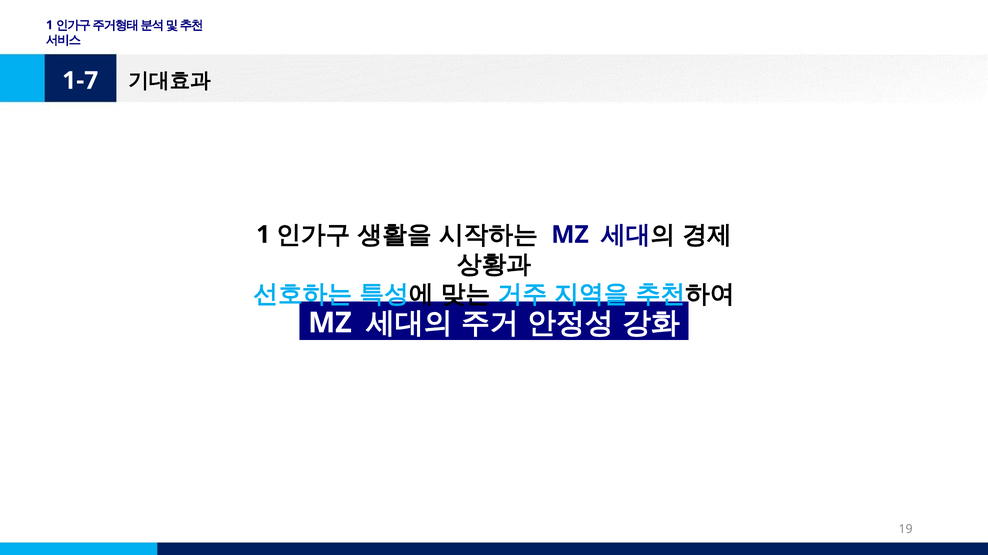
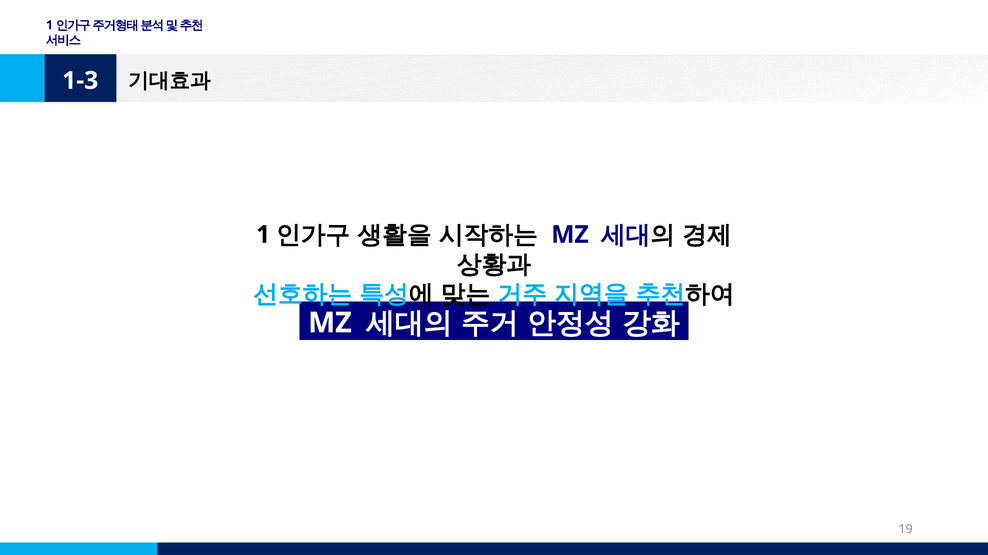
1-7: 1-7 -> 1-3 (80, 81)
